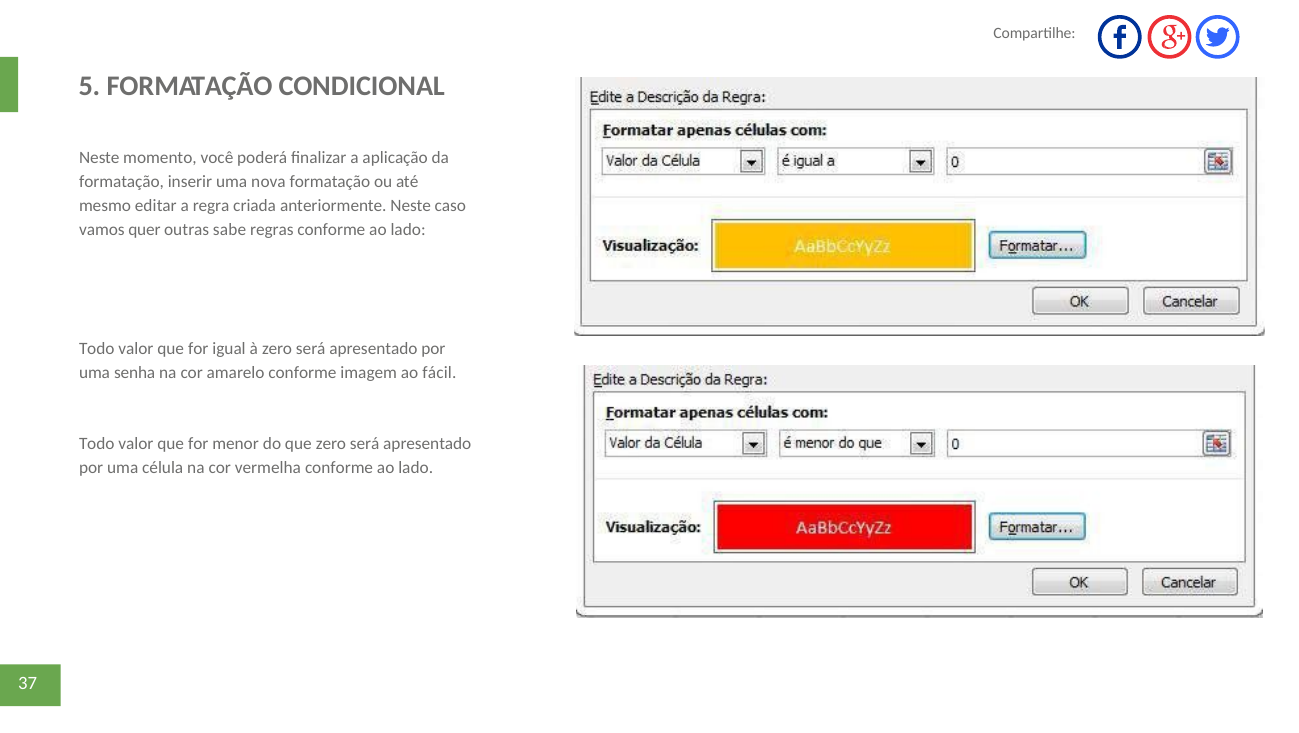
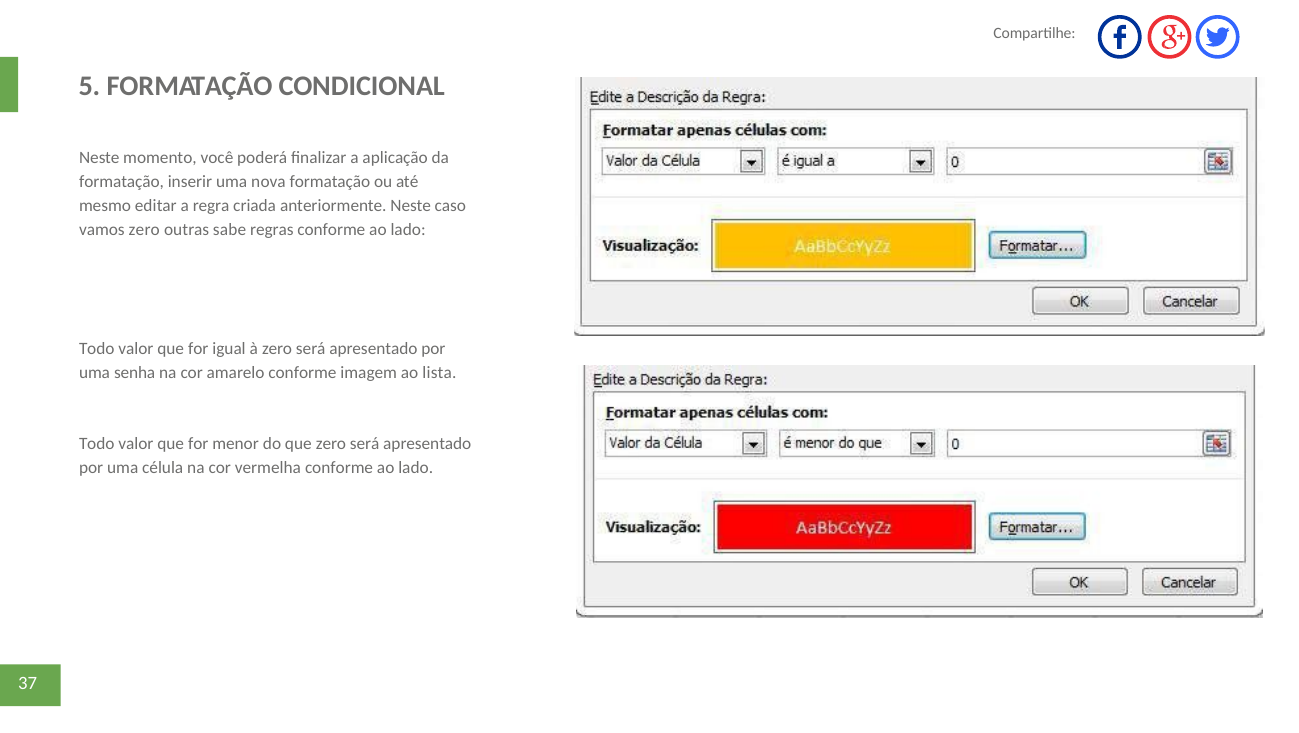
vamos quer: quer -> zero (144, 229)
fácil: fácil -> lista (439, 372)
